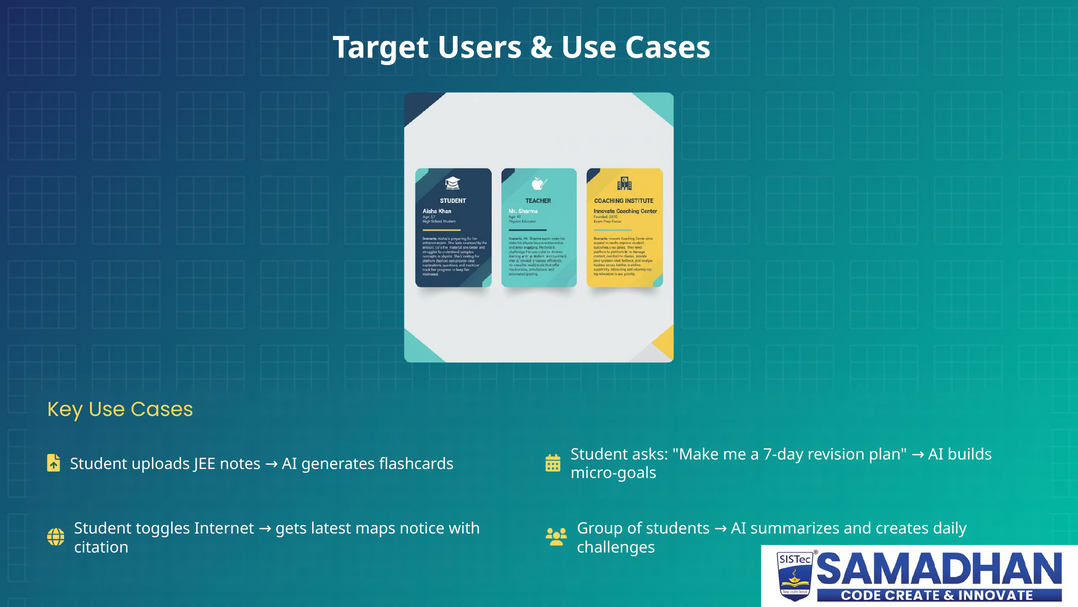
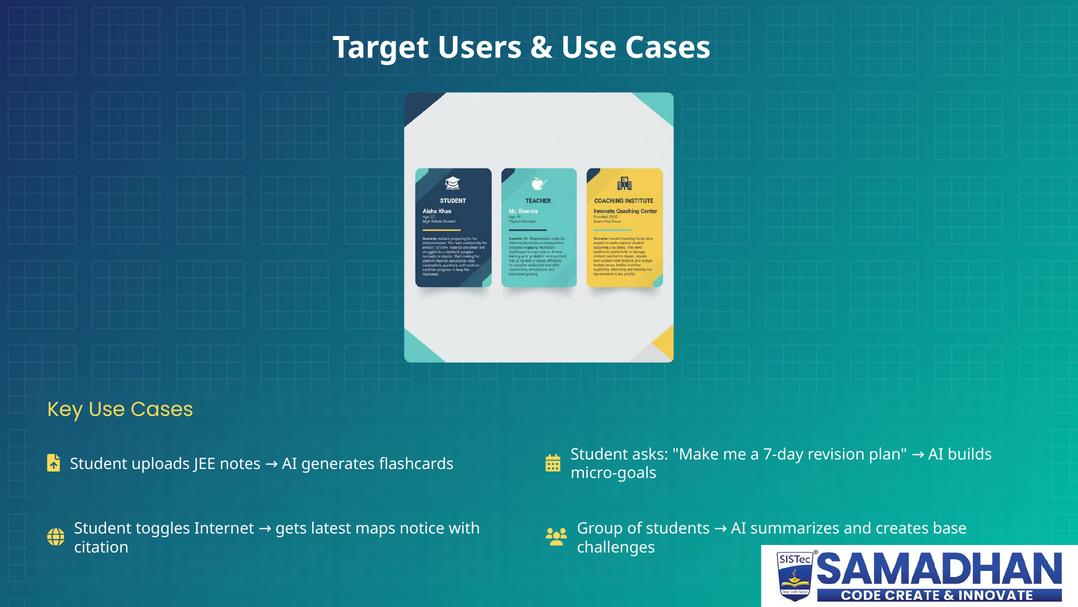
daily: daily -> base (950, 528)
